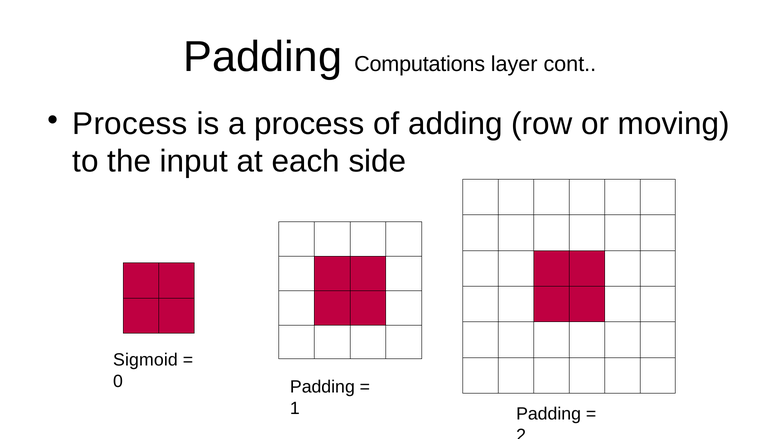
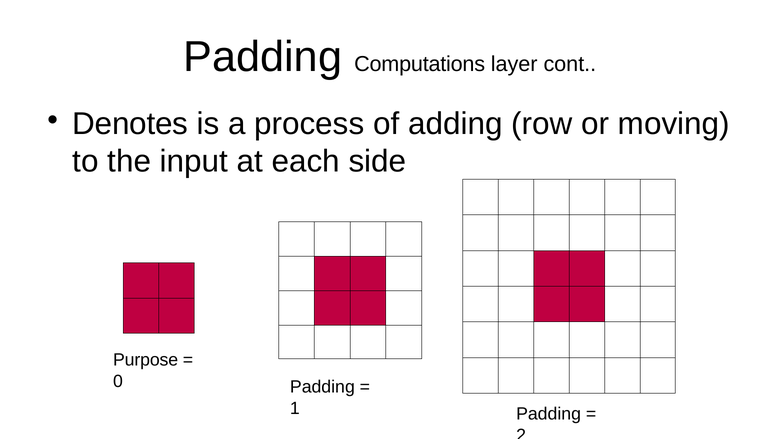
Process: Process -> Denotes (130, 124)
Sigmoid: Sigmoid -> Purpose (146, 360)
